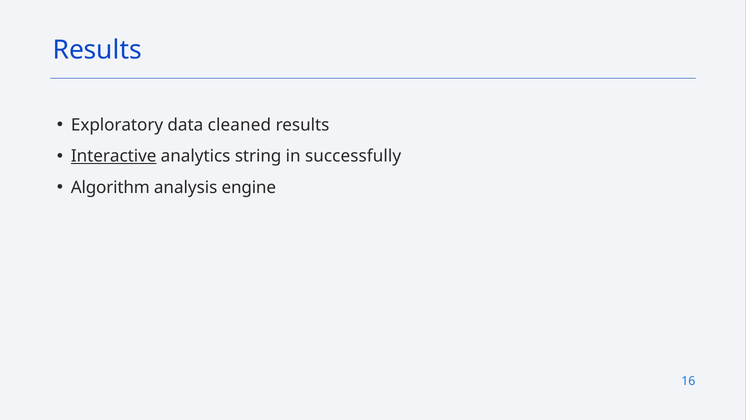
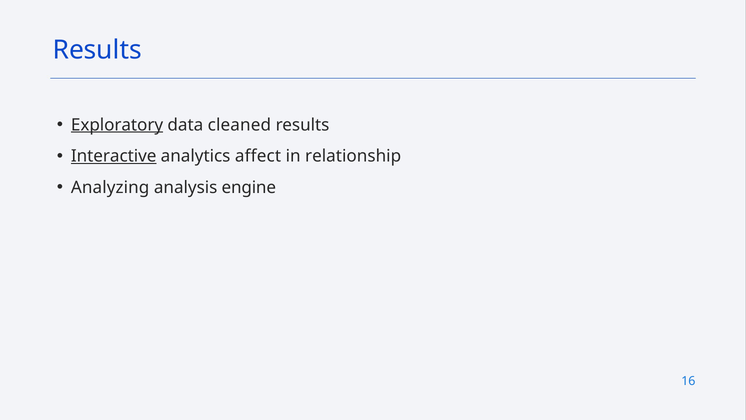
Exploratory underline: none -> present (117, 125)
string: string -> affect (258, 156)
successfully: successfully -> relationship (353, 156)
Algorithm: Algorithm -> Analyzing (110, 187)
